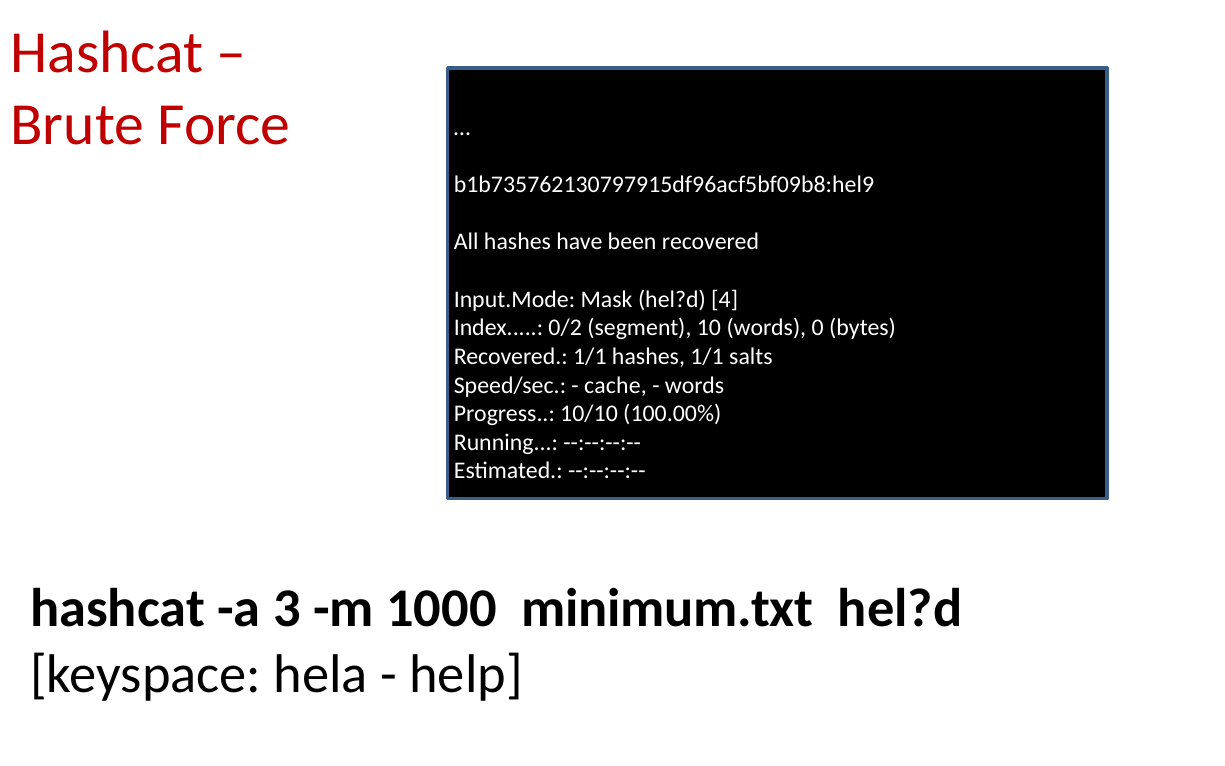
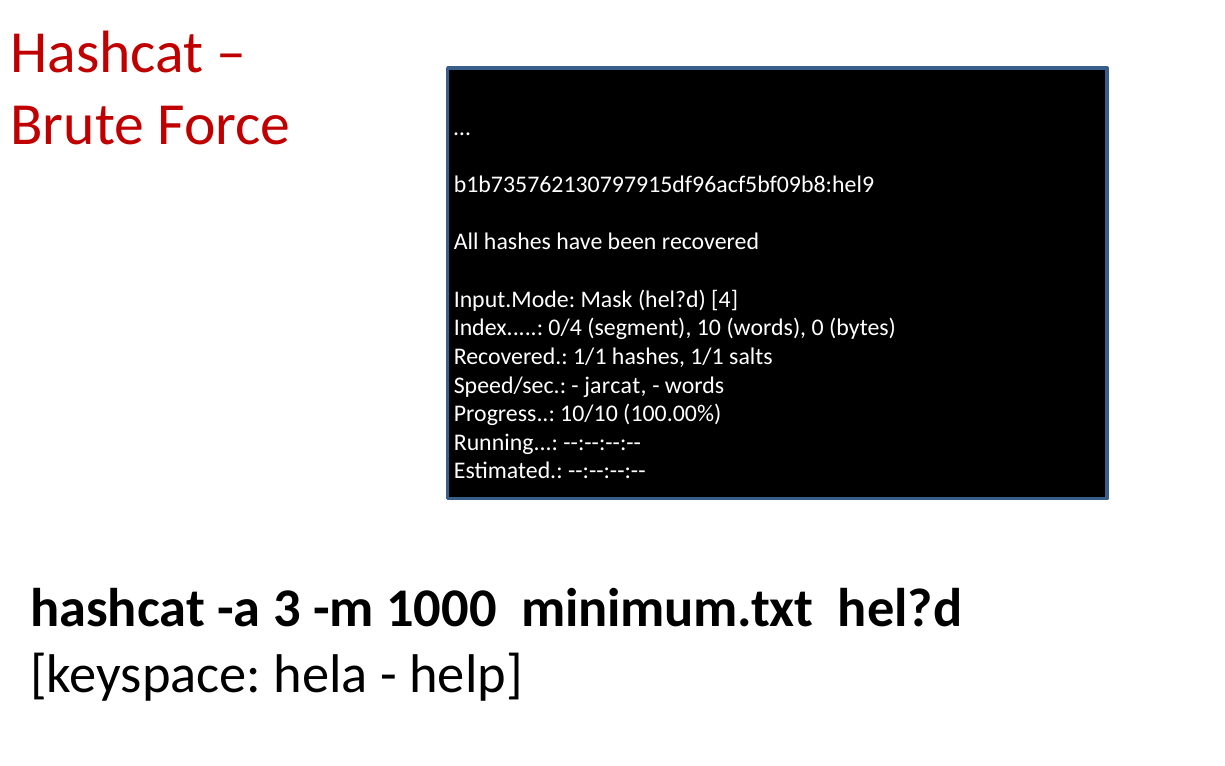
0/2: 0/2 -> 0/4 (565, 328)
cache: cache -> jarcat (615, 385)
